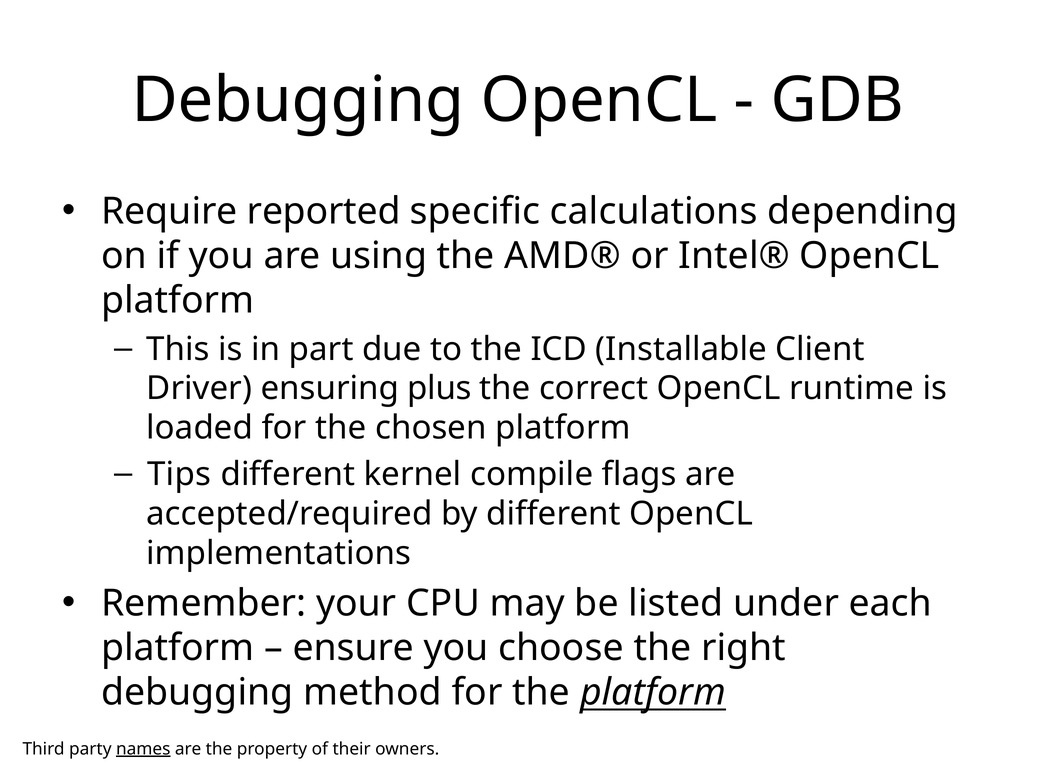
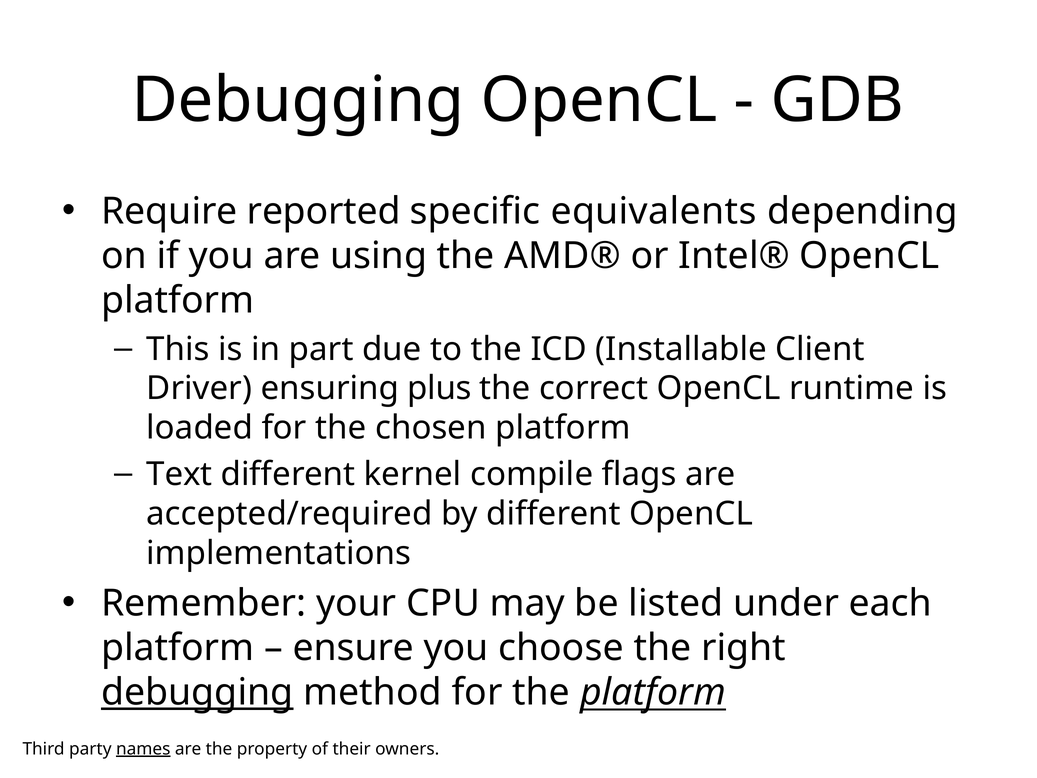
calculations: calculations -> equivalents (654, 211)
Tips: Tips -> Text (179, 474)
debugging underline: none -> present (197, 692)
